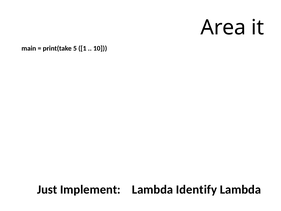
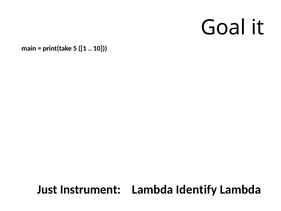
Area: Area -> Goal (223, 27)
Implement: Implement -> Instrument (90, 189)
